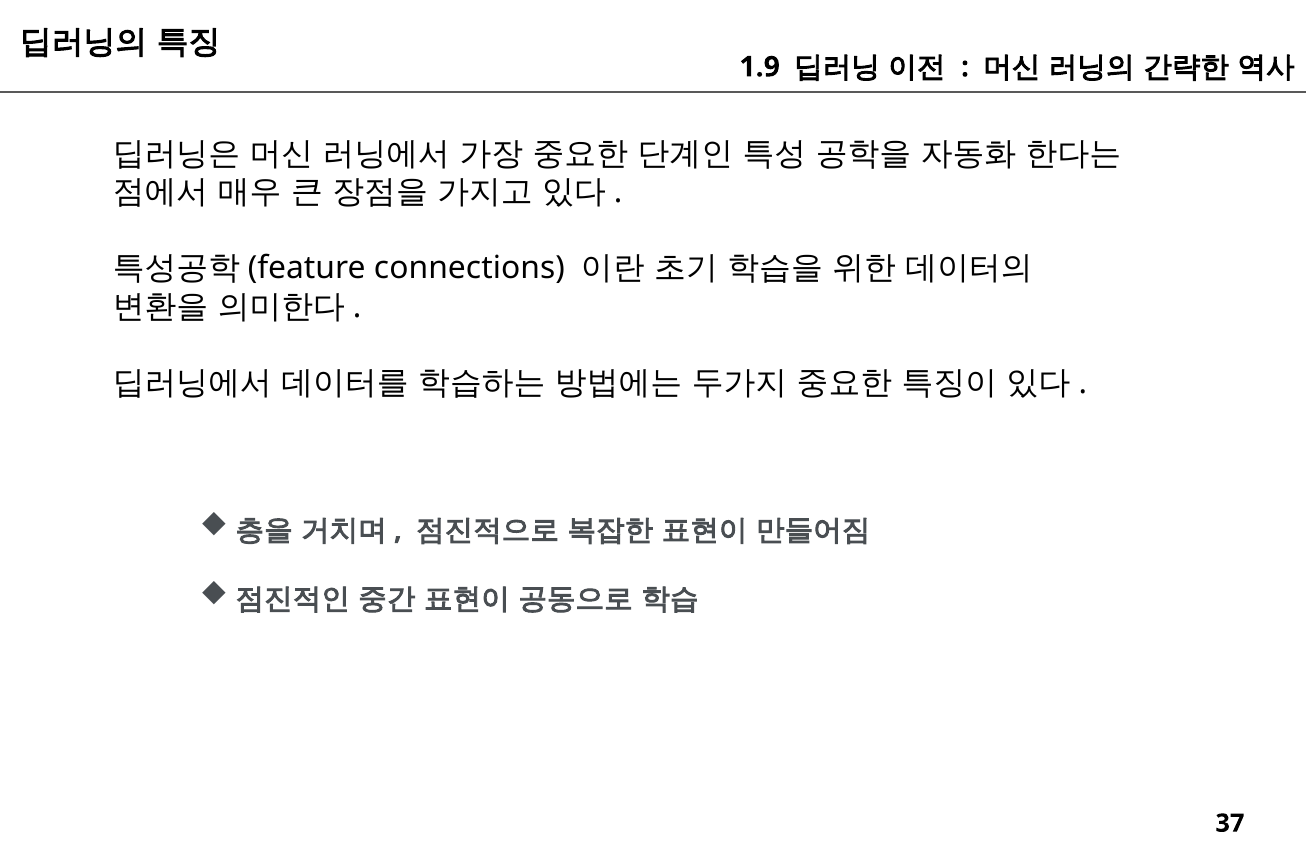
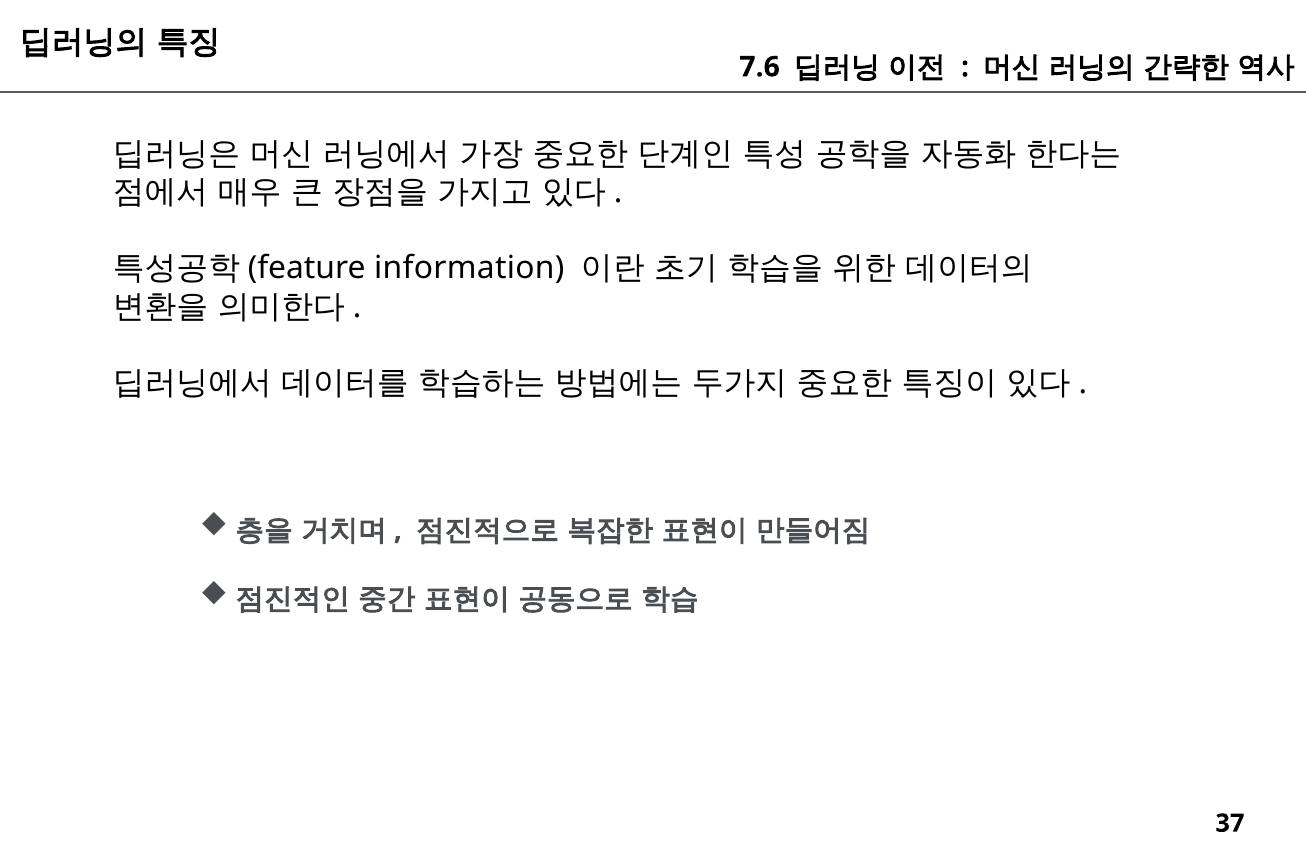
1.9: 1.9 -> 7.6 (760, 67)
connections: connections -> information (469, 268)
